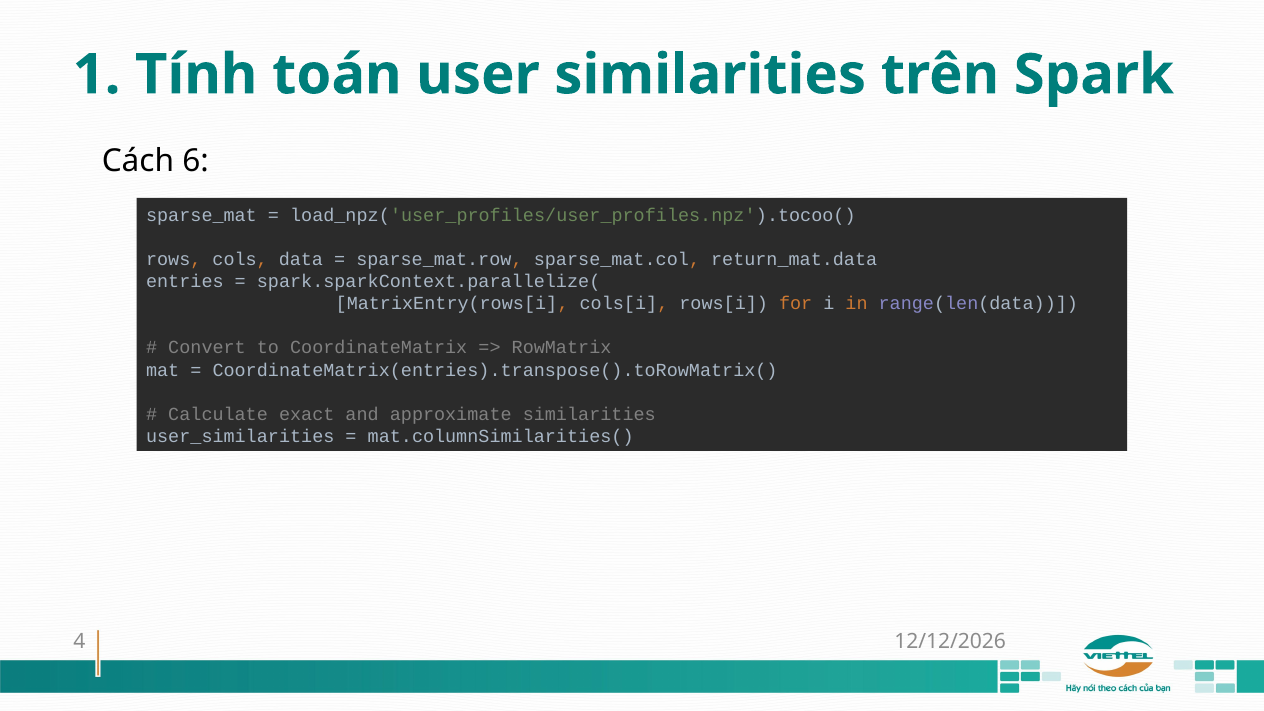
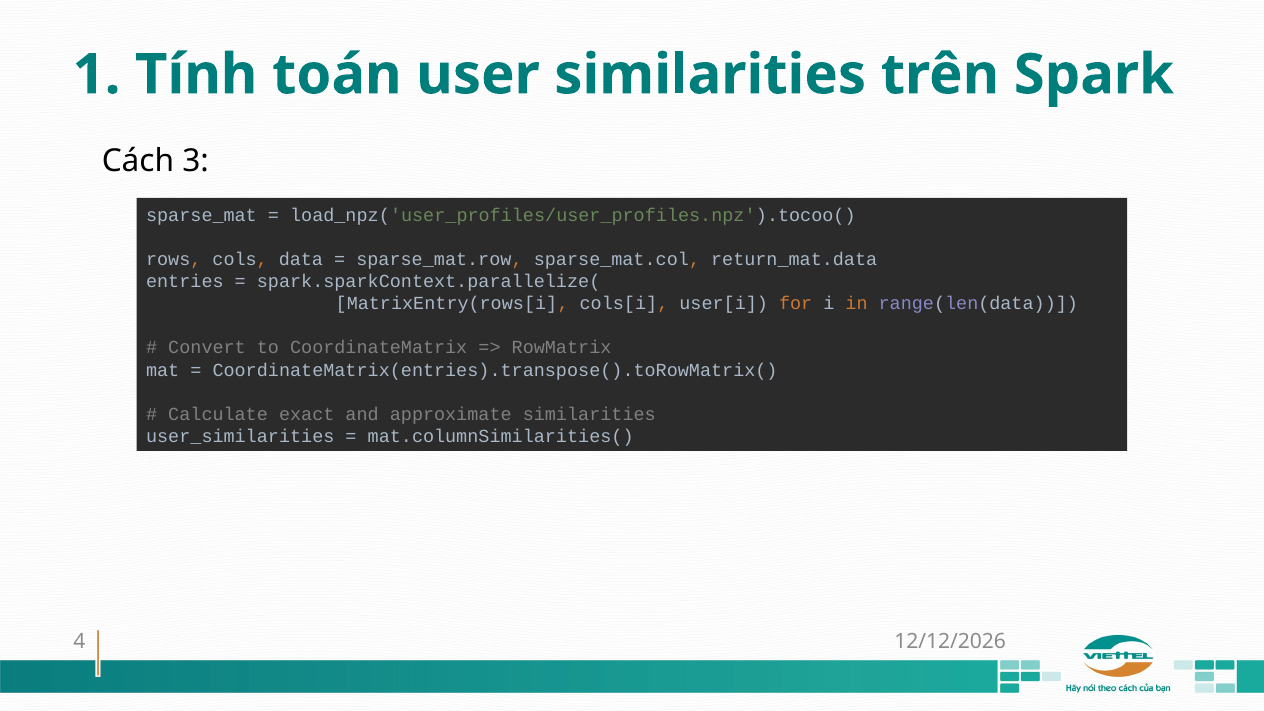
6: 6 -> 3 (196, 161)
rows[i: rows[i -> user[i (724, 304)
